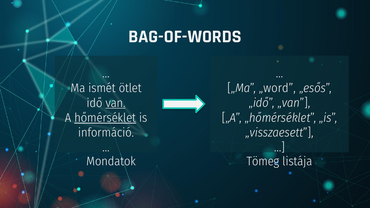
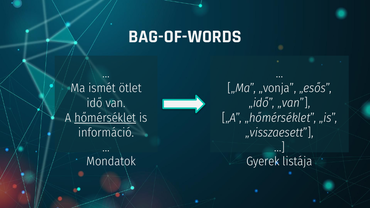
„word: „word -> „vonja (277, 88)
van underline: present -> none (116, 103)
Tömeg: Tömeg -> Gyerek (263, 161)
